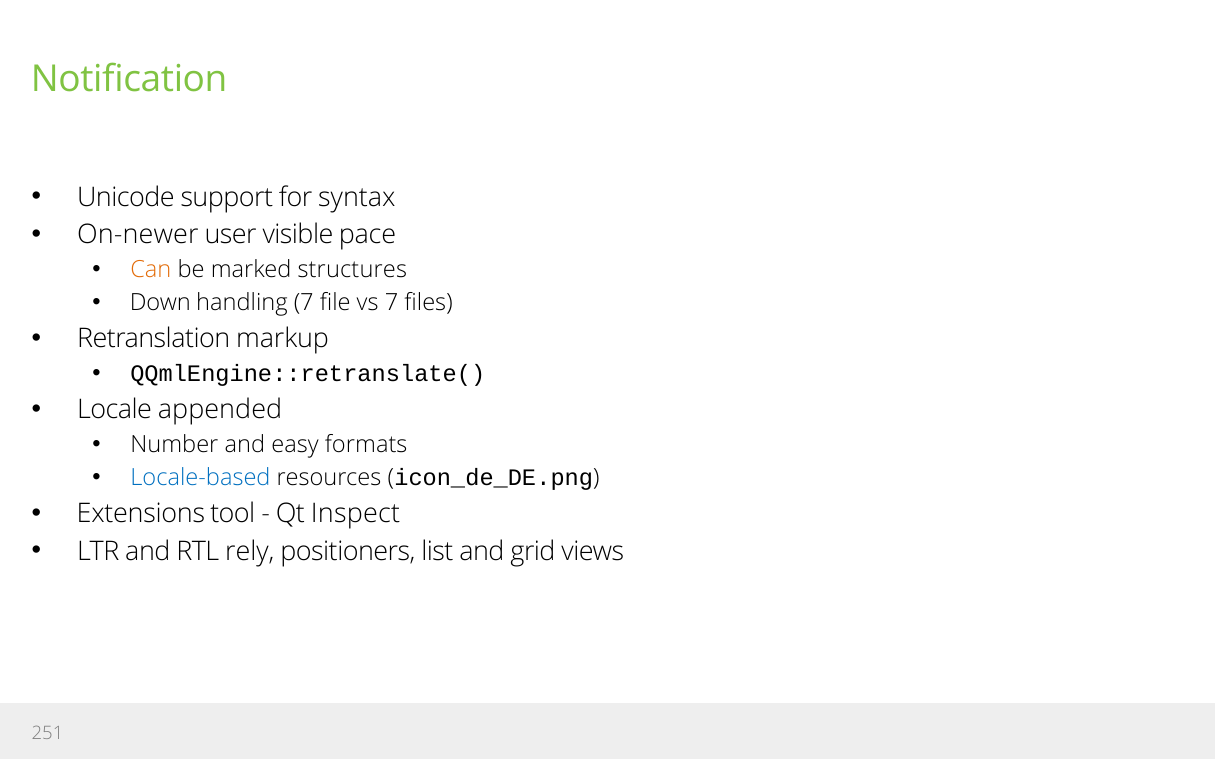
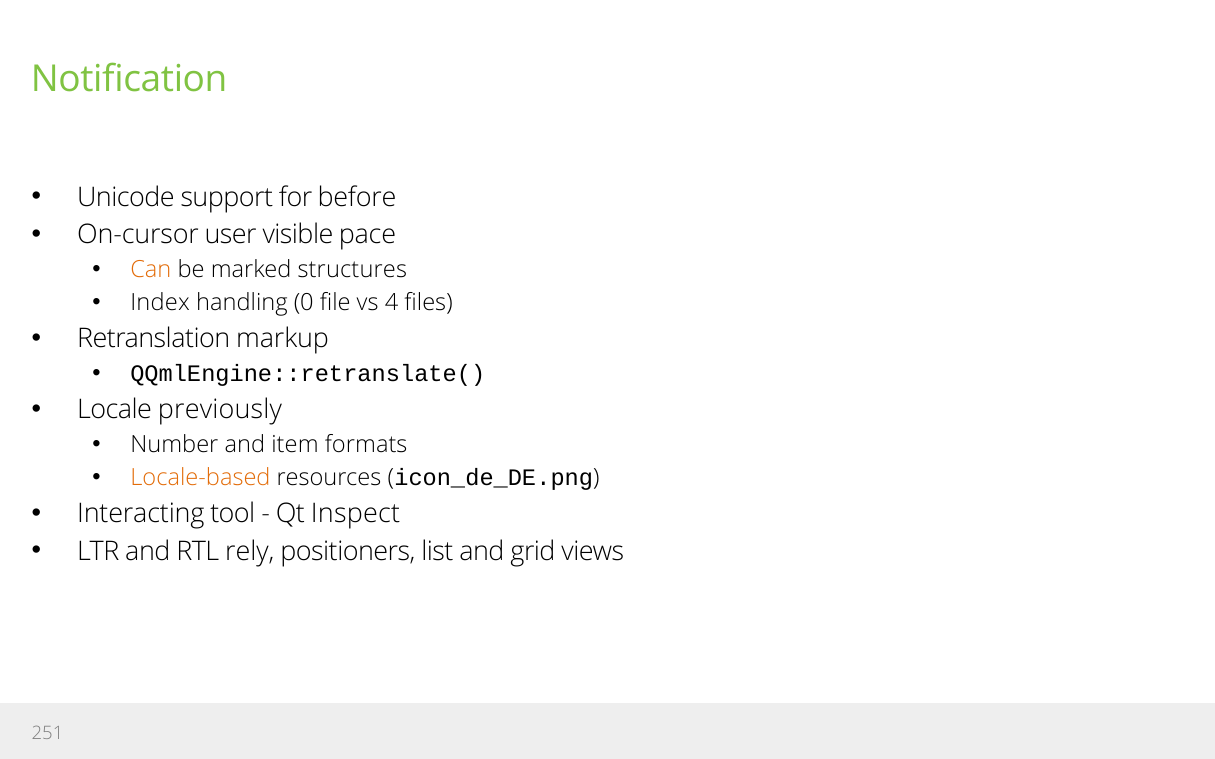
syntax: syntax -> before (357, 197)
On-newer: On-newer -> On-cursor (138, 235)
Down: Down -> Index (160, 303)
handling 7: 7 -> 0 (304, 303)
vs 7: 7 -> 4 (392, 303)
appended: appended -> previously (220, 410)
easy: easy -> item (295, 445)
Locale-based colour: blue -> orange (200, 478)
Extensions: Extensions -> Interacting (141, 514)
